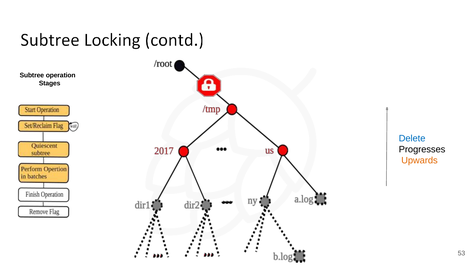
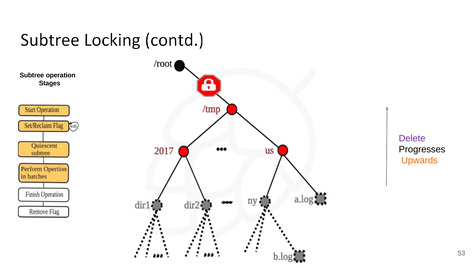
Delete colour: blue -> purple (412, 138)
